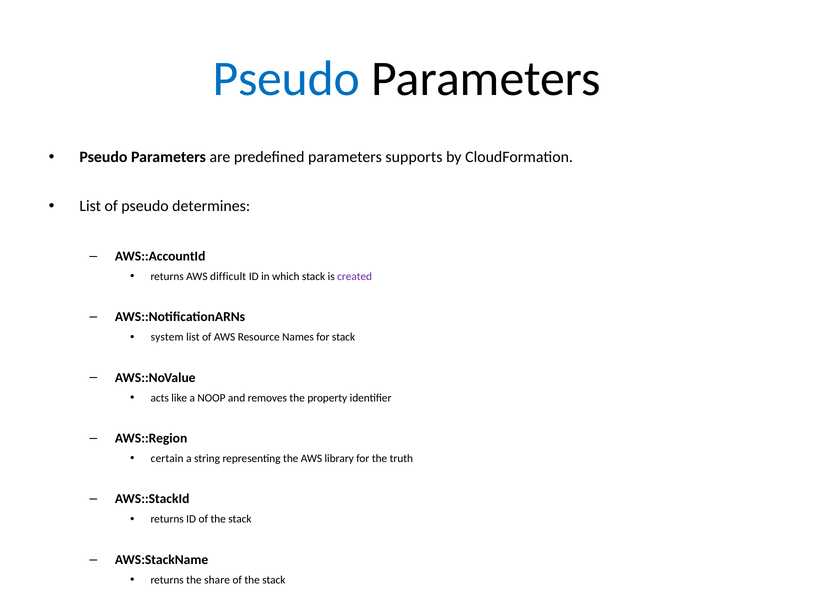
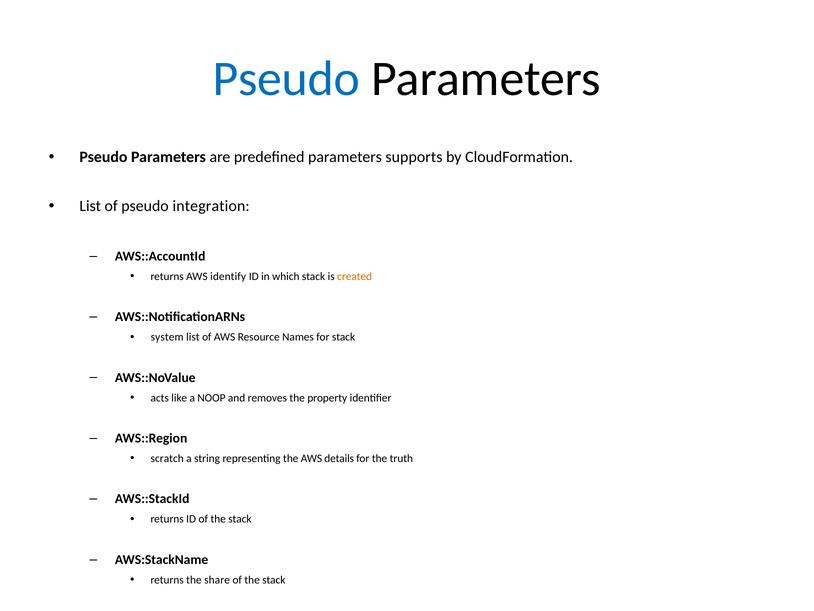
determines: determines -> integration (211, 206)
difficult: difficult -> identify (228, 276)
created colour: purple -> orange (355, 276)
certain: certain -> scratch (167, 458)
library: library -> details (339, 458)
